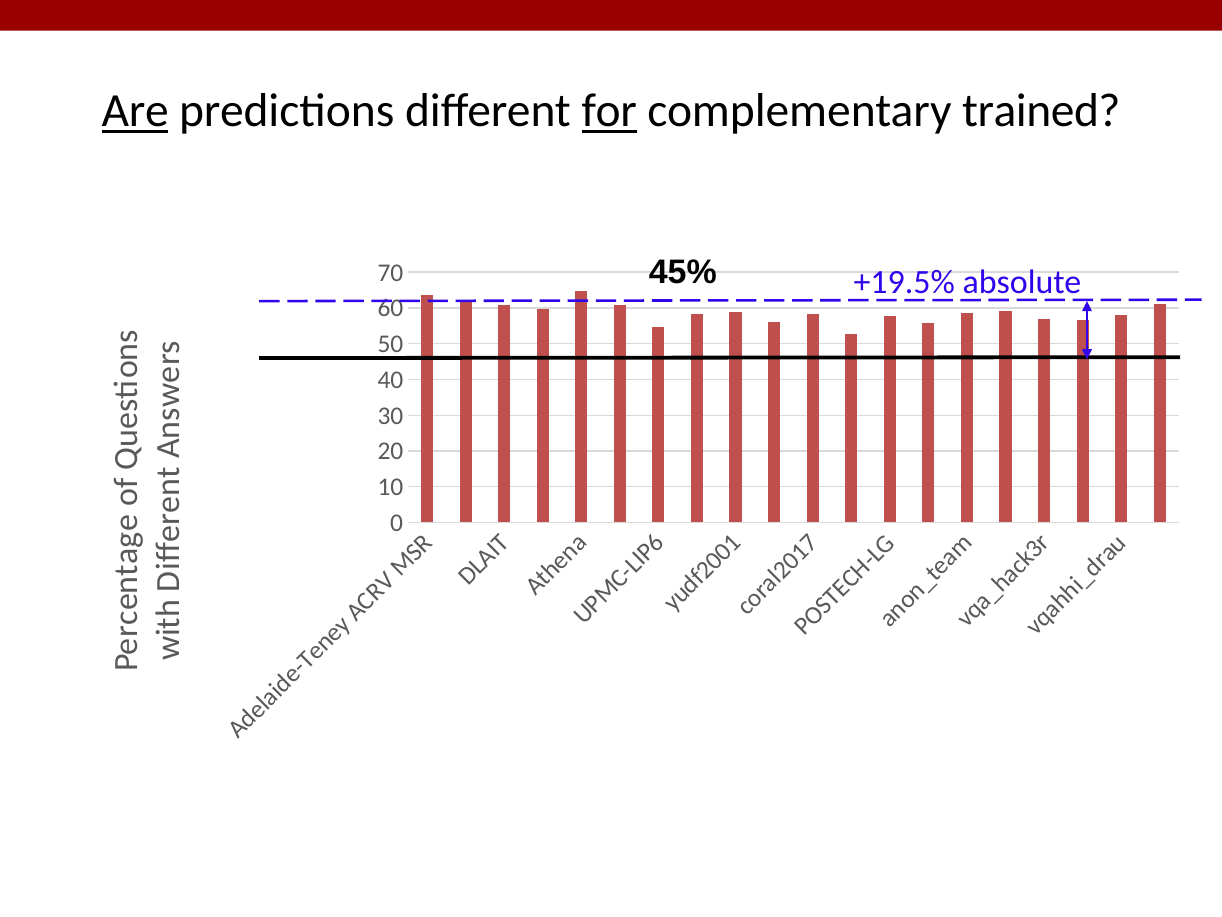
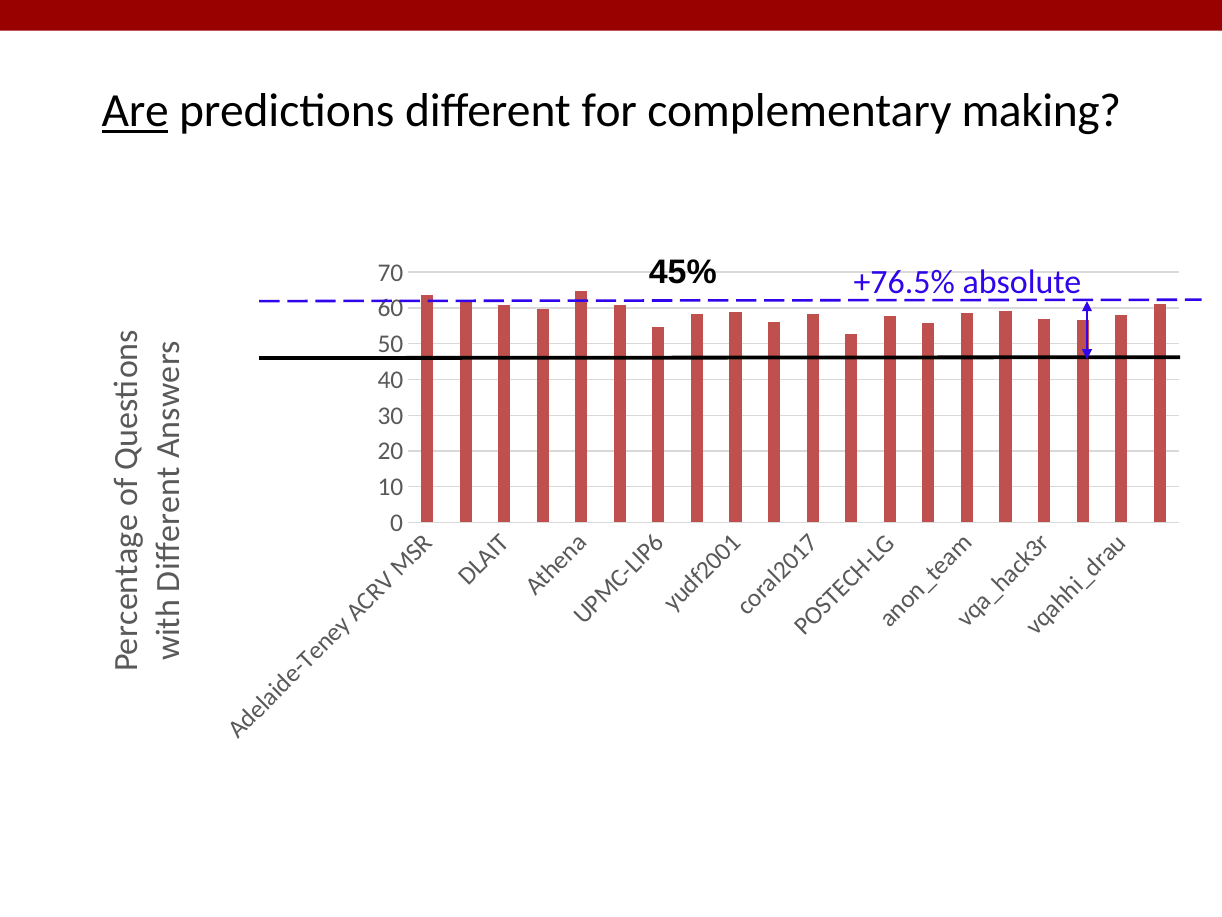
for underline: present -> none (609, 111)
trained: trained -> making (1041, 111)
+19.5%: +19.5% -> +76.5% (904, 282)
